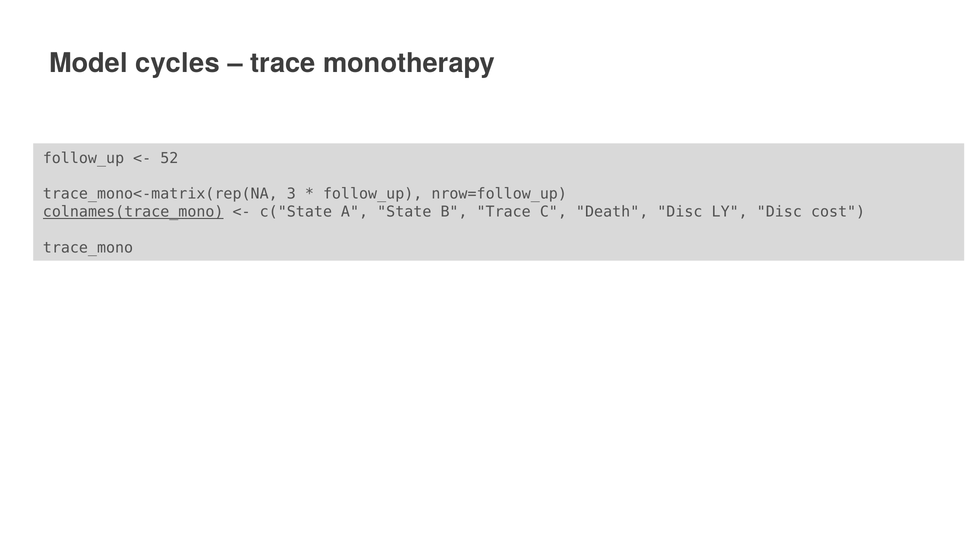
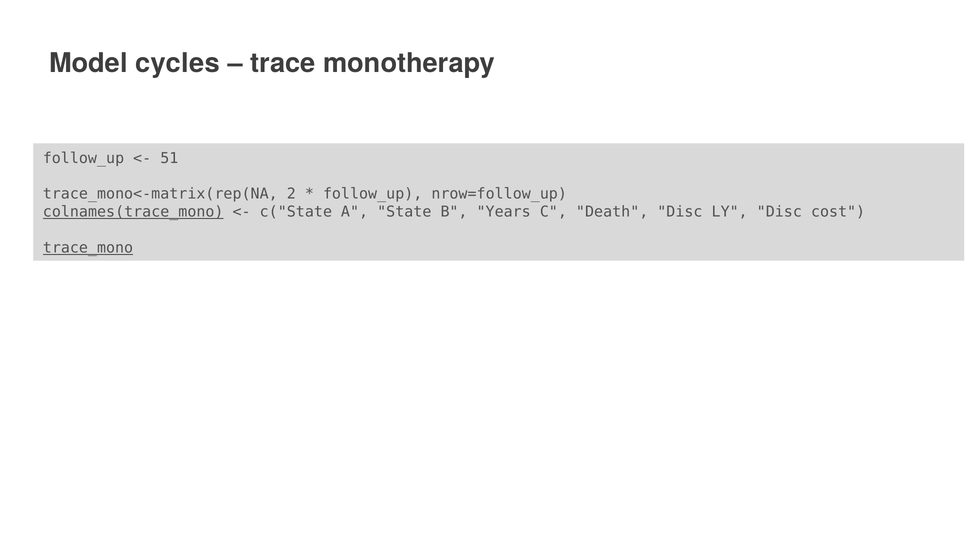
52: 52 -> 51 (169, 158)
3: 3 -> 2 (291, 194)
B Trace: Trace -> Years (504, 212)
trace_mono underline: none -> present (88, 248)
